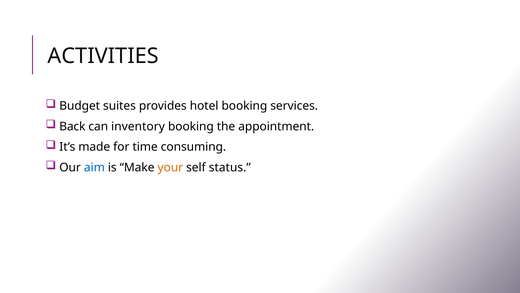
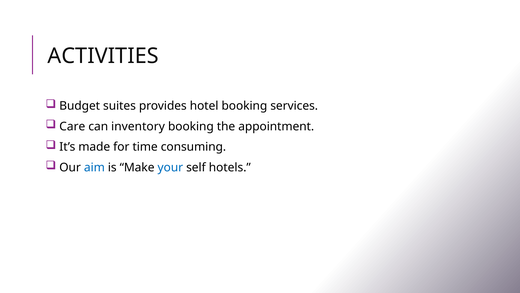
Back: Back -> Care (72, 126)
your colour: orange -> blue (170, 167)
status: status -> hotels (230, 167)
